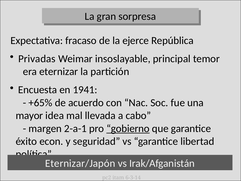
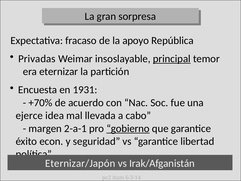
ejerce: ejerce -> apoyo (136, 40)
principal underline: none -> present (172, 59)
1941: 1941 -> 1931 (85, 90)
+65%: +65% -> +70% (41, 103)
mayor: mayor -> ejerce (29, 115)
